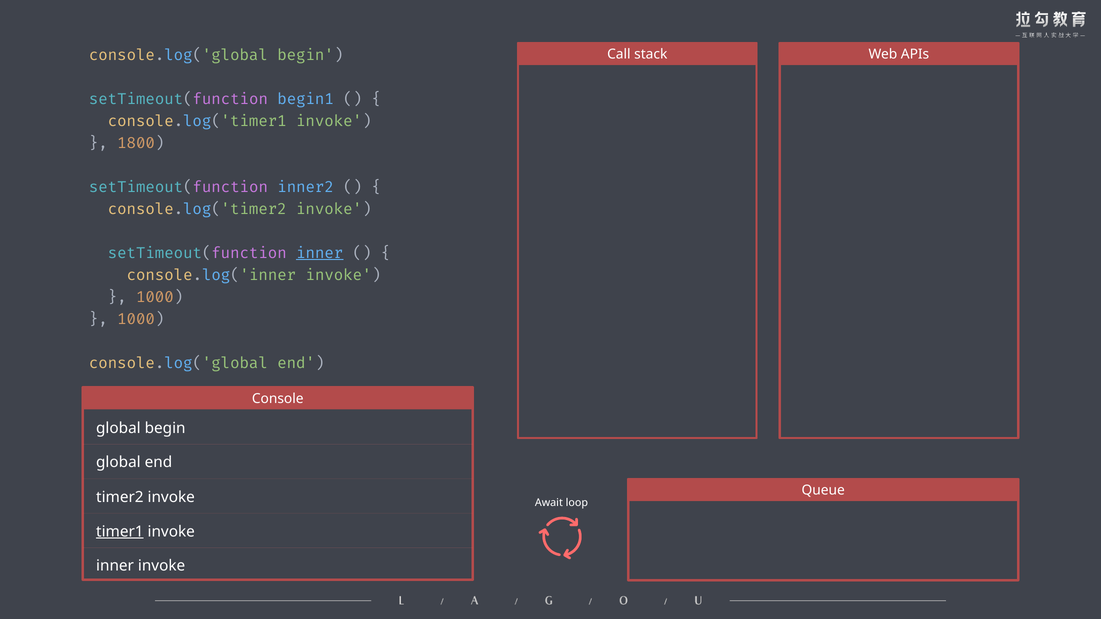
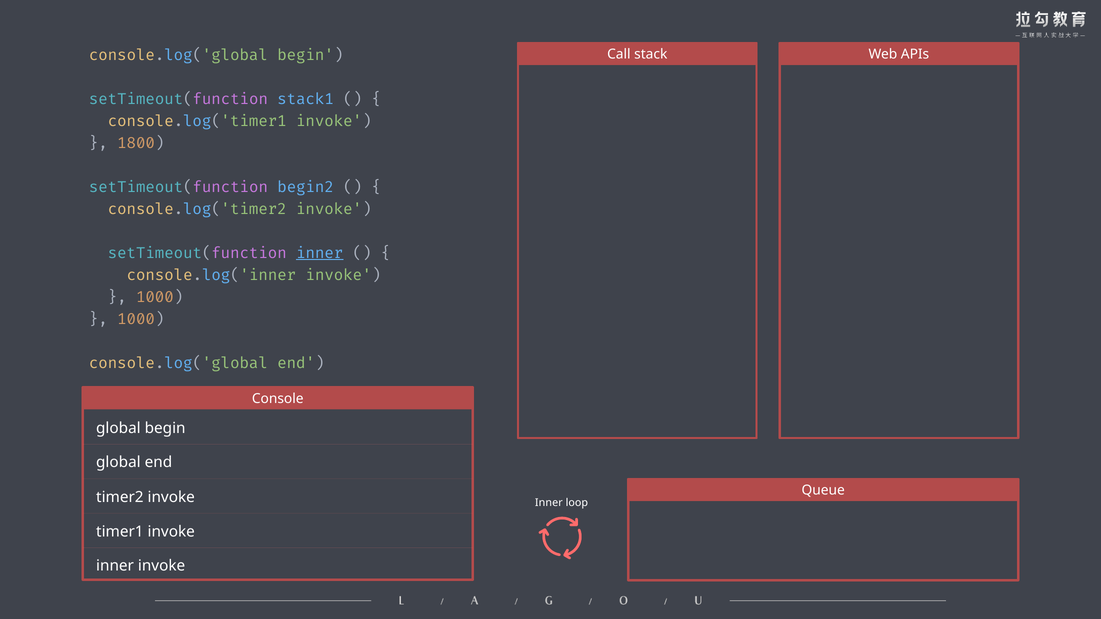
begin1: begin1 -> stack1 (306, 99)
inner2: inner2 -> begin2 (306, 187)
Await: Await -> Inner (549, 503)
timer1 underline: present -> none (120, 532)
